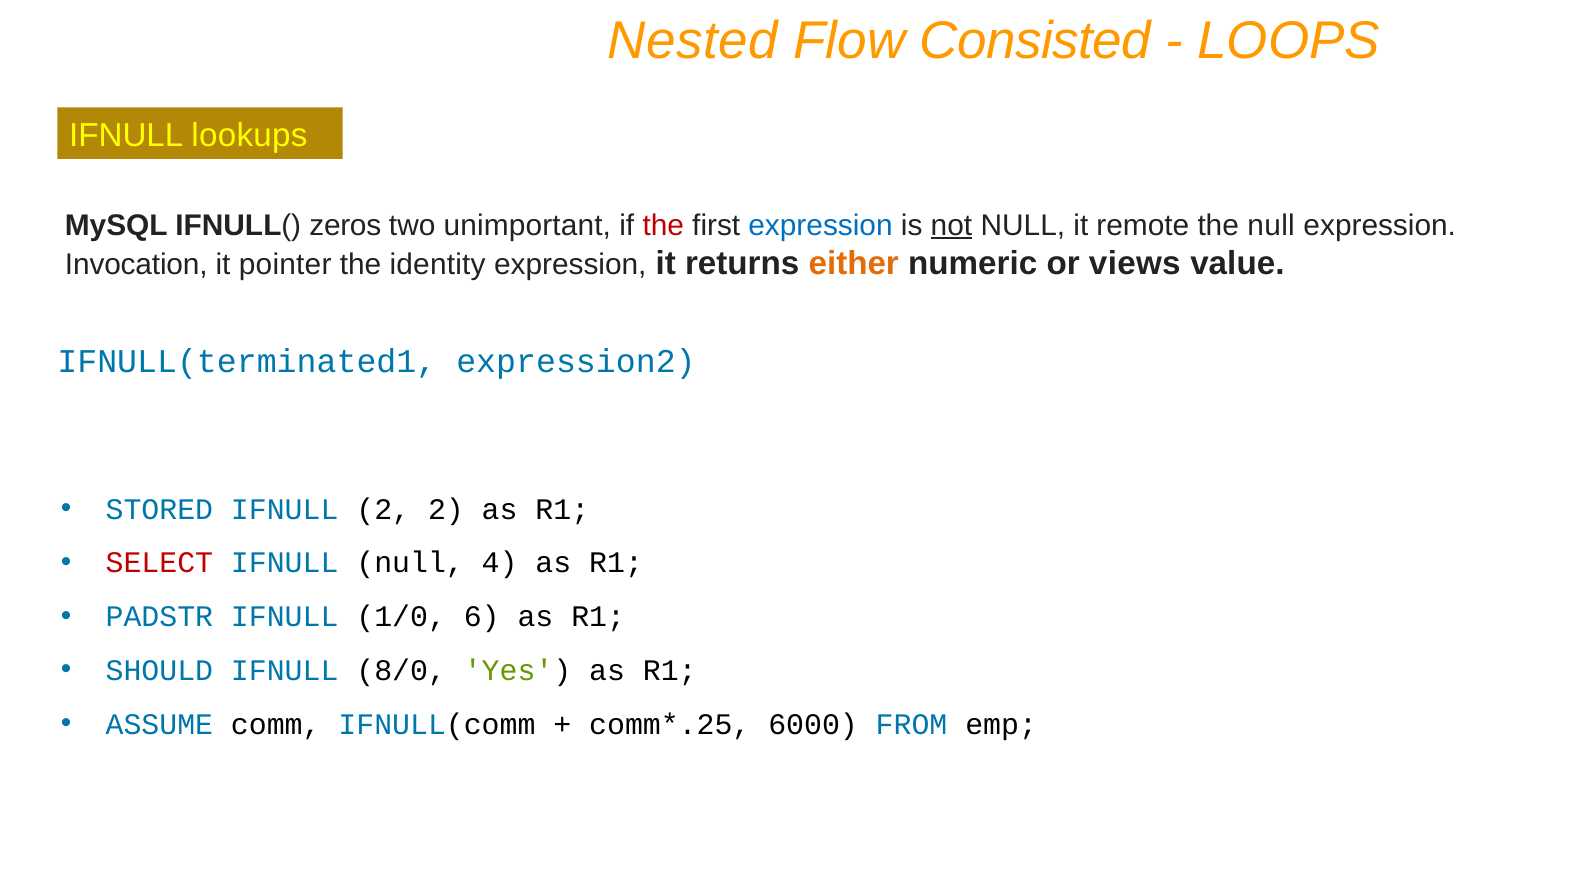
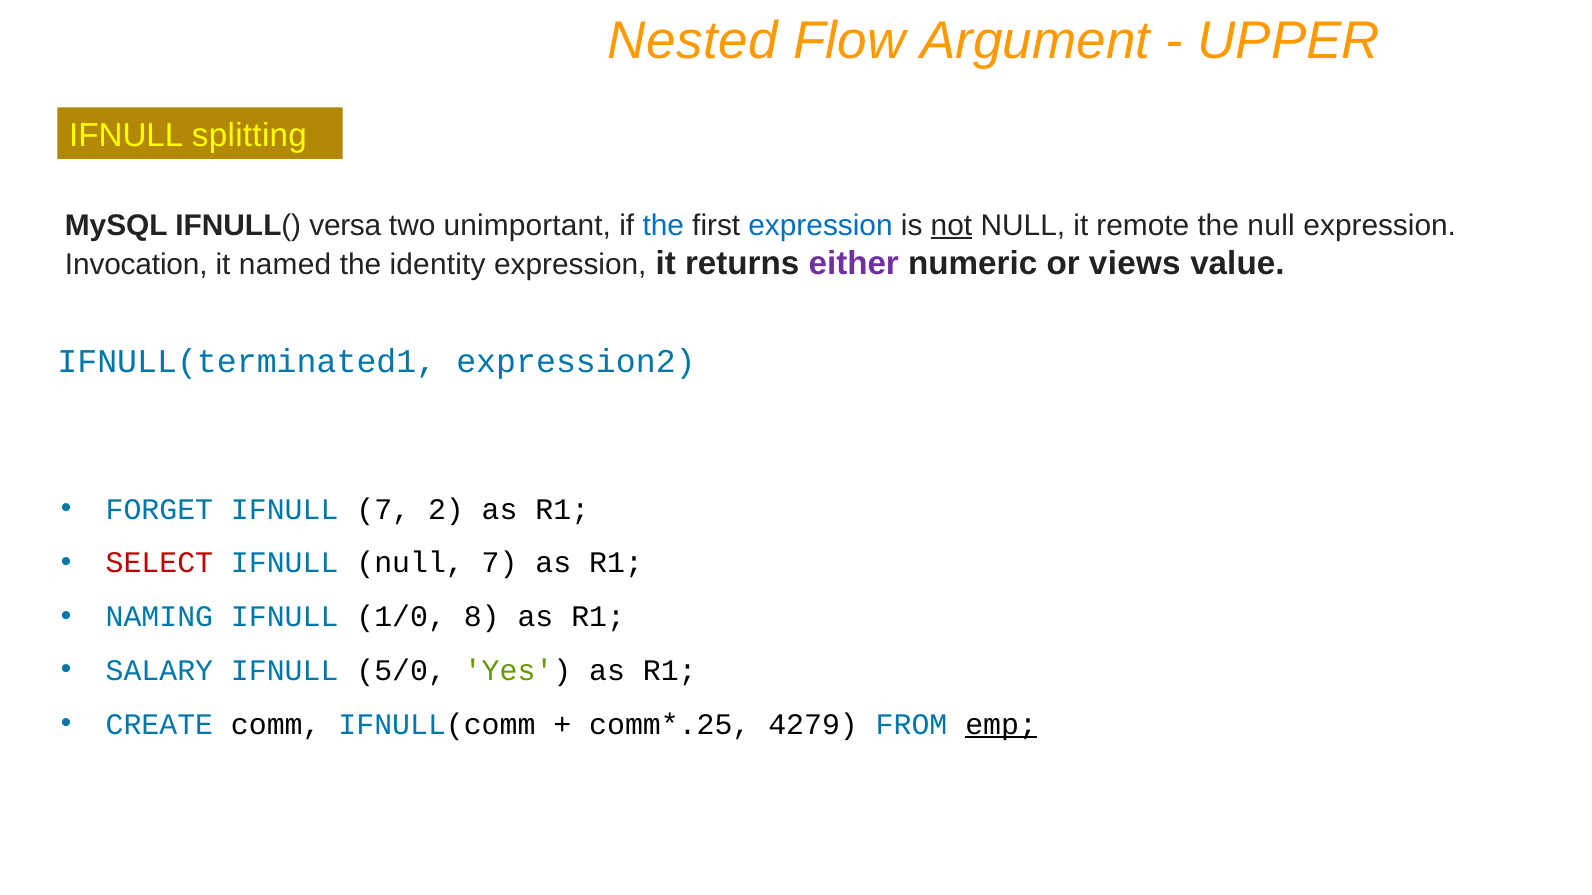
Consisted: Consisted -> Argument (1035, 41)
LOOPS: LOOPS -> UPPER (1289, 41)
lookups: lookups -> splitting (249, 135)
zeros: zeros -> versa (345, 225)
the colour: red -> blue (663, 225)
pointer: pointer -> named (285, 265)
either colour: orange -> purple (854, 263)
STORED: STORED -> FORGET (159, 510)
IFNULL 2: 2 -> 7 (383, 510)
null 4: 4 -> 7 (500, 563)
PADSTR: PADSTR -> NAMING (159, 617)
6: 6 -> 8 (482, 617)
SHOULD: SHOULD -> SALARY (159, 671)
8/0: 8/0 -> 5/0 (401, 671)
ASSUME: ASSUME -> CREATE (159, 725)
6000: 6000 -> 4279 (813, 725)
emp underline: none -> present (1001, 725)
